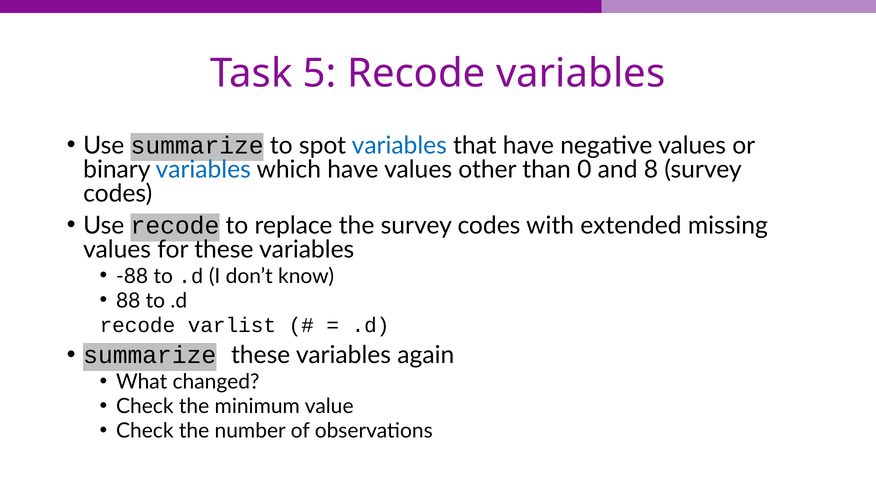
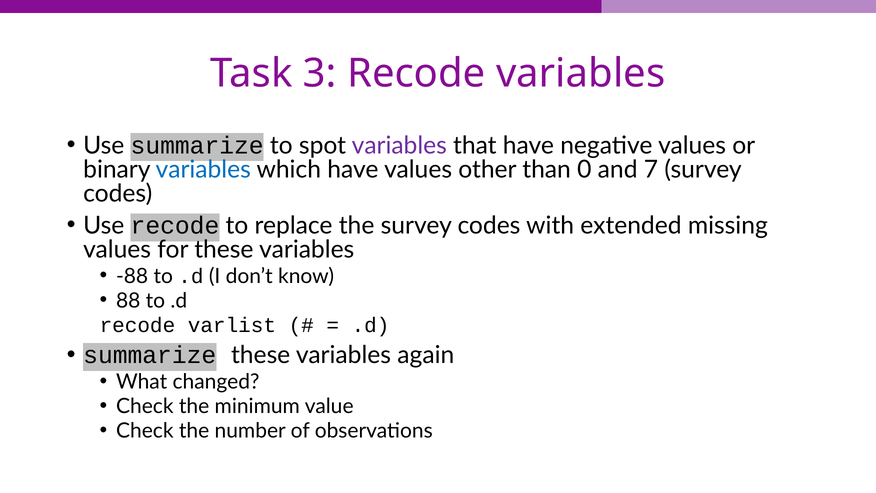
5: 5 -> 3 (320, 74)
variables colour: blue -> purple (399, 145)
8: 8 -> 7 (651, 169)
